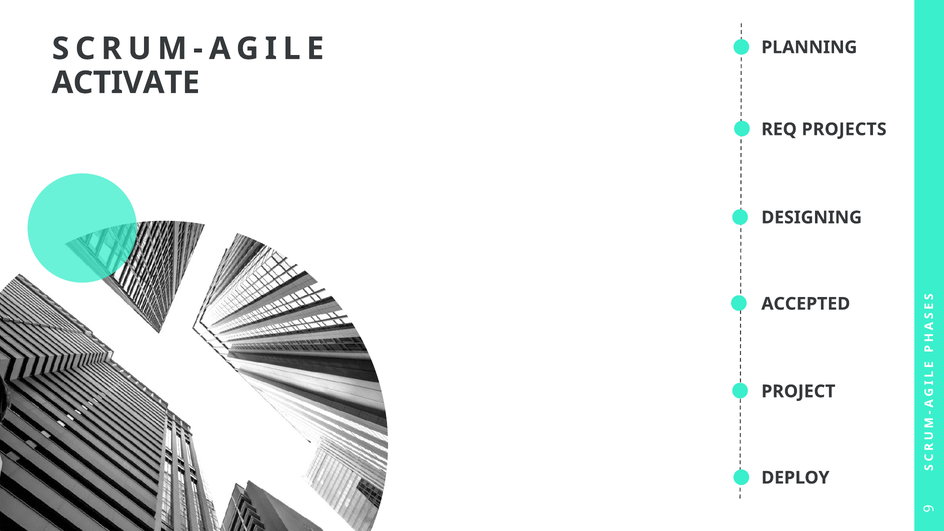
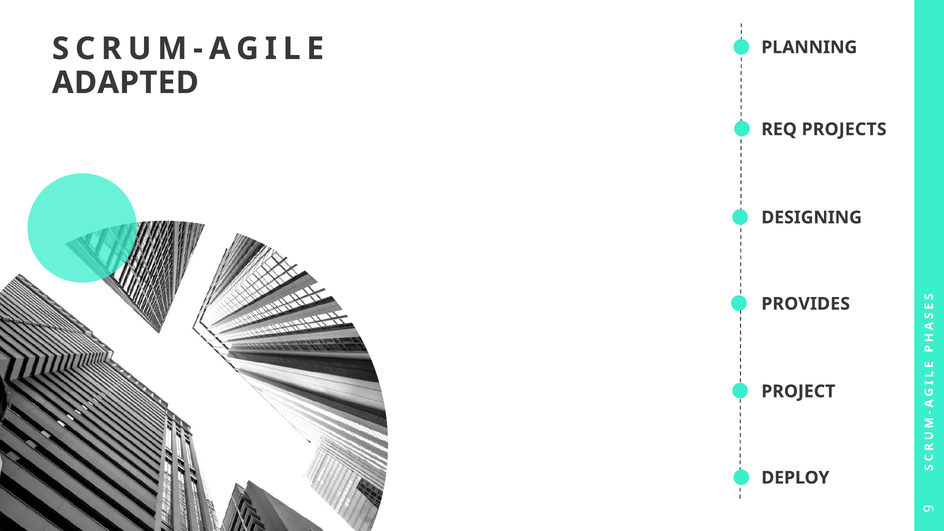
ACTIVATE: ACTIVATE -> ADAPTED (125, 83)
ACCEPTED: ACCEPTED -> PROVIDES (806, 304)
